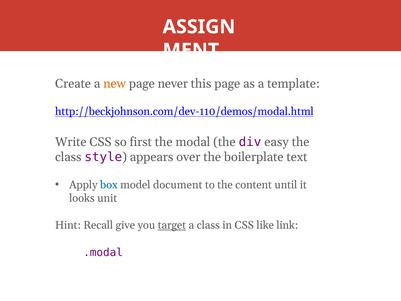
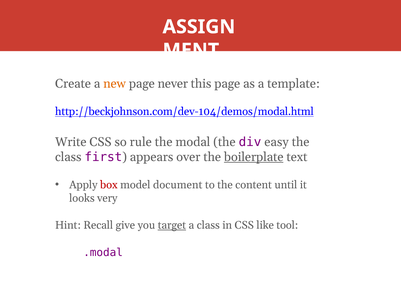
http://beckjohnson.com/dev-110/demos/modal.html: http://beckjohnson.com/dev-110/demos/modal.html -> http://beckjohnson.com/dev-104/demos/modal.html (184, 112)
first: first -> rule (141, 142)
style: style -> first (103, 157)
boilerplate underline: none -> present (254, 157)
box colour: blue -> red (109, 185)
unit: unit -> very (107, 198)
link: link -> tool (287, 225)
